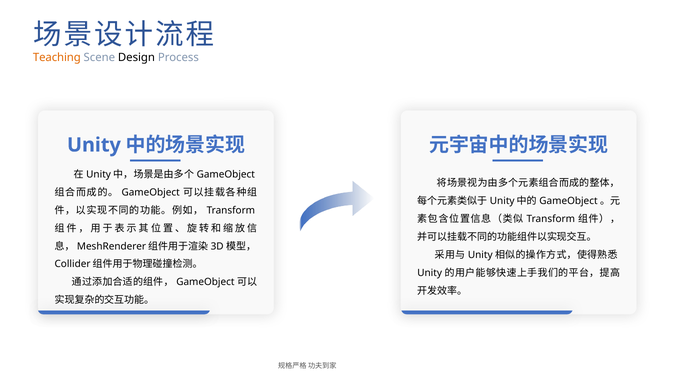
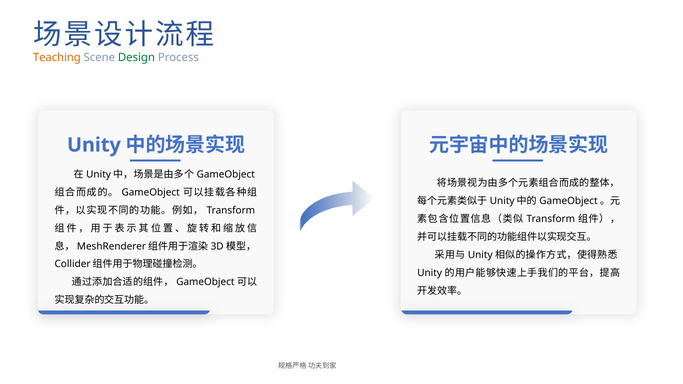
Design colour: black -> green (136, 57)
